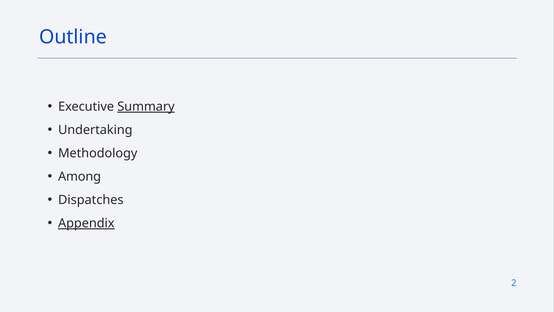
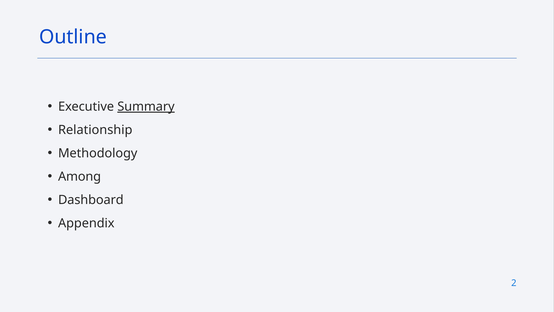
Undertaking: Undertaking -> Relationship (95, 130)
Dispatches: Dispatches -> Dashboard (91, 200)
Appendix underline: present -> none (86, 223)
